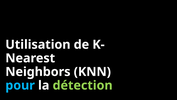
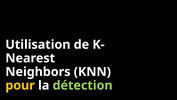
pour colour: light blue -> yellow (20, 85)
